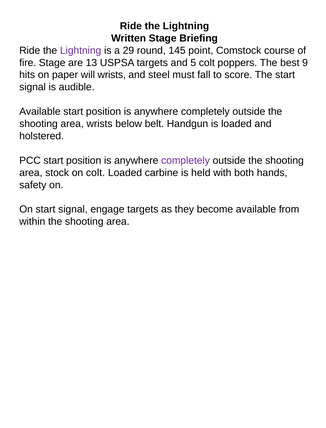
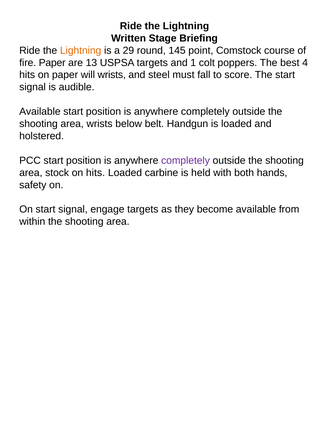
Lightning colour: purple -> orange (81, 50)
fire Stage: Stage -> Paper (52, 63)
5: 5 -> 1 (193, 63)
9: 9 -> 4 (305, 63)
on colt: colt -> hits (96, 173)
